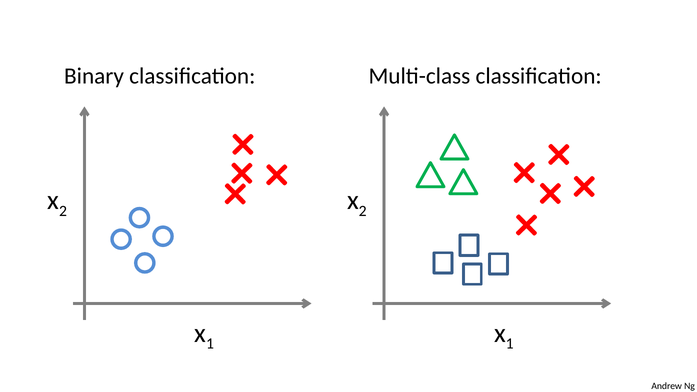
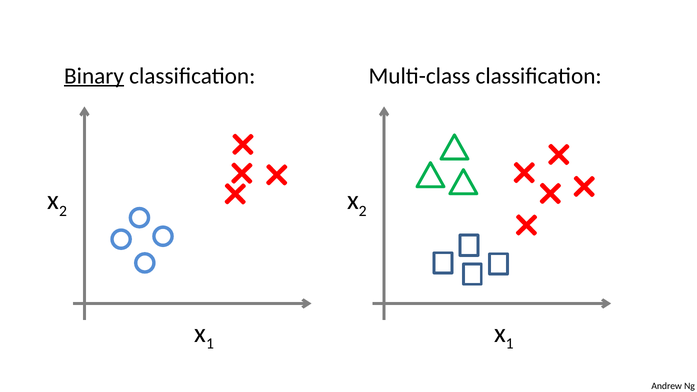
Binary underline: none -> present (94, 76)
